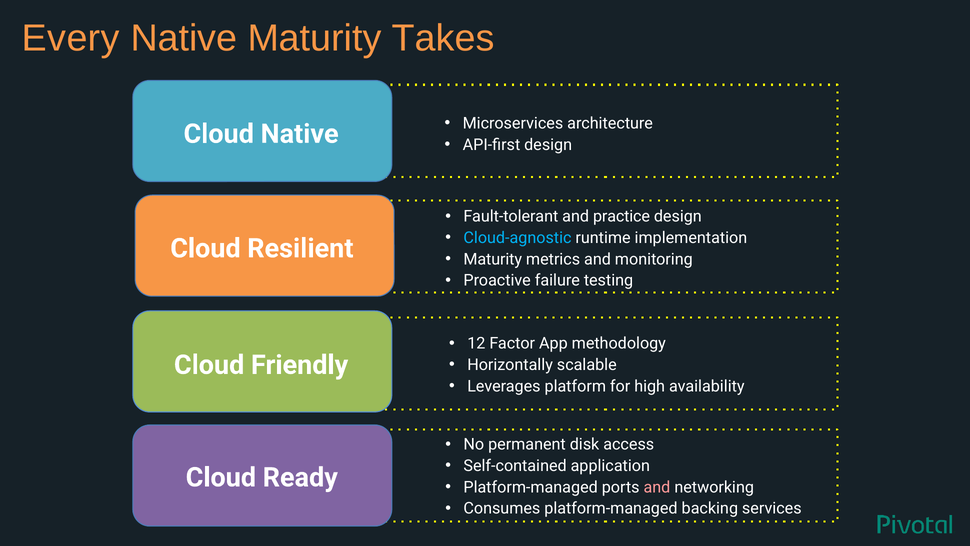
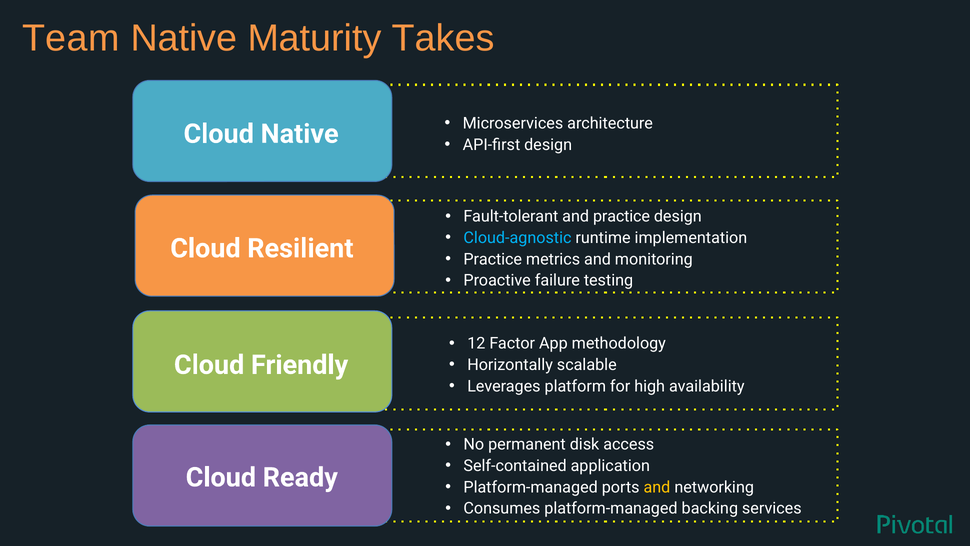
Every: Every -> Team (71, 38)
Maturity: Maturity -> Practice (493, 259)
and colour: pink -> yellow (657, 487)
